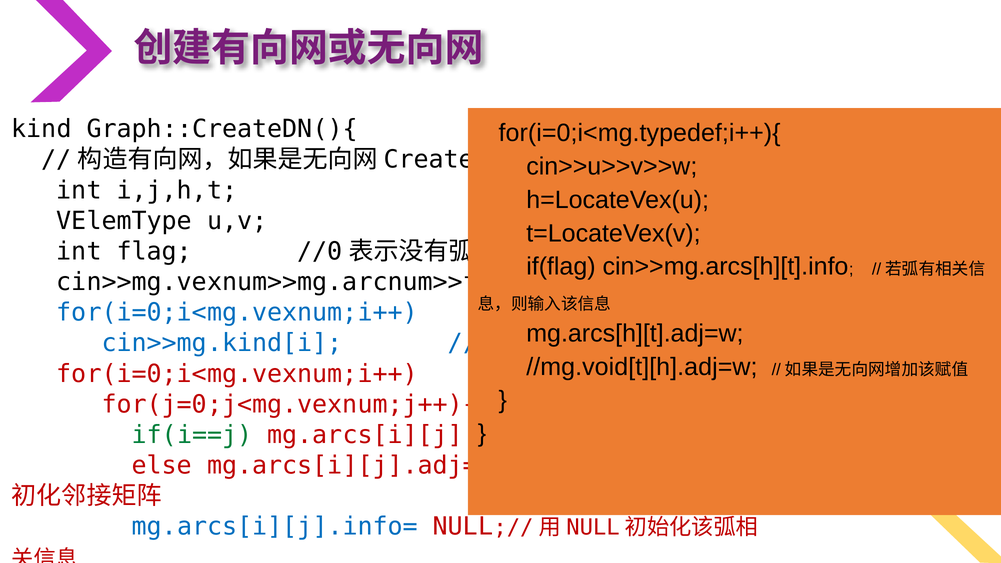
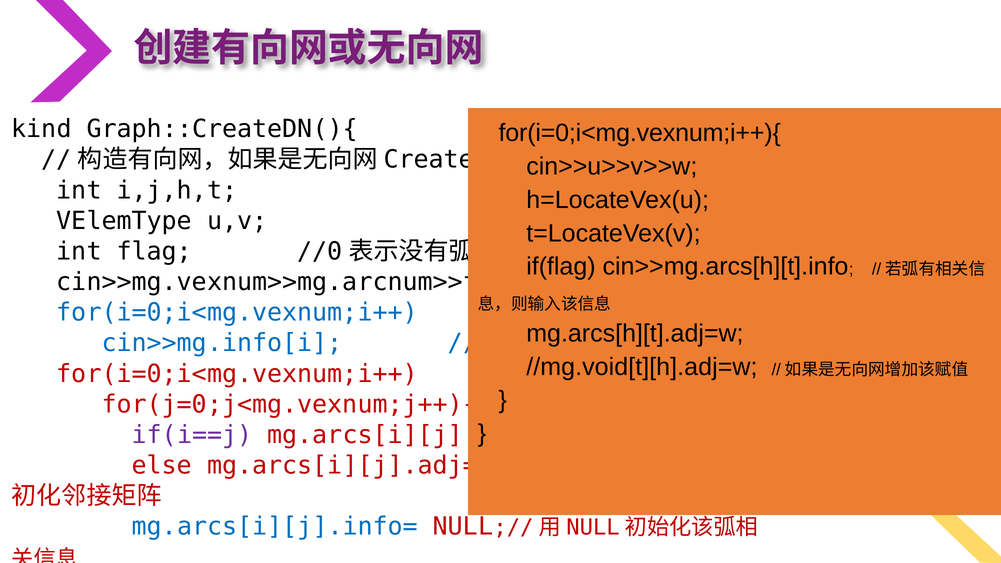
for(i=0;i<mg.typedef;i++){: for(i=0;i<mg.typedef;i++){ -> for(i=0;i<mg.vexnum;i++){ (640, 133)
cin>>mg.kind[i: cin>>mg.kind[i -> cin>>mg.info[i (222, 343)
if(i==j colour: green -> purple (192, 435)
